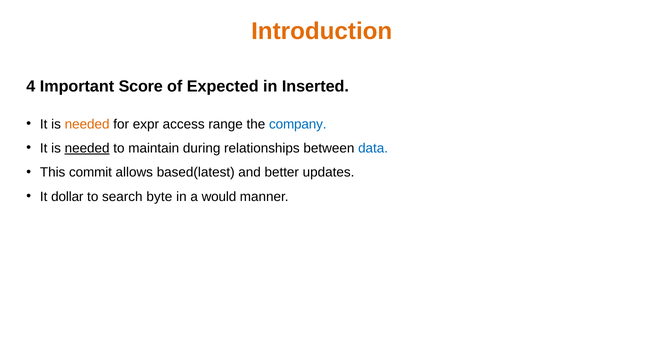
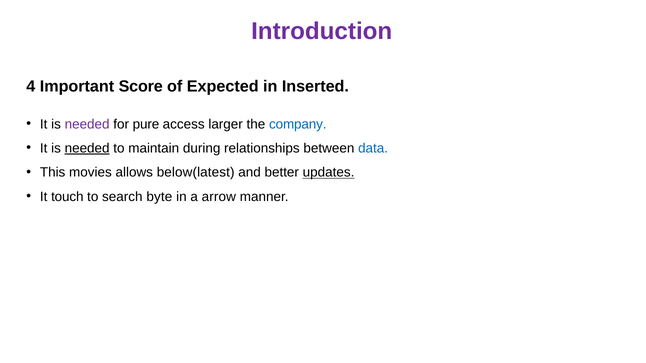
Introduction colour: orange -> purple (322, 31)
needed colour: orange -> purple (87, 124)
expr: expr -> pure (146, 124)
range: range -> larger (226, 124)
commit: commit -> movies (90, 173)
based(latest: based(latest -> below(latest (196, 173)
updates underline: none -> present (329, 173)
dollar: dollar -> touch (67, 197)
would: would -> arrow (219, 197)
